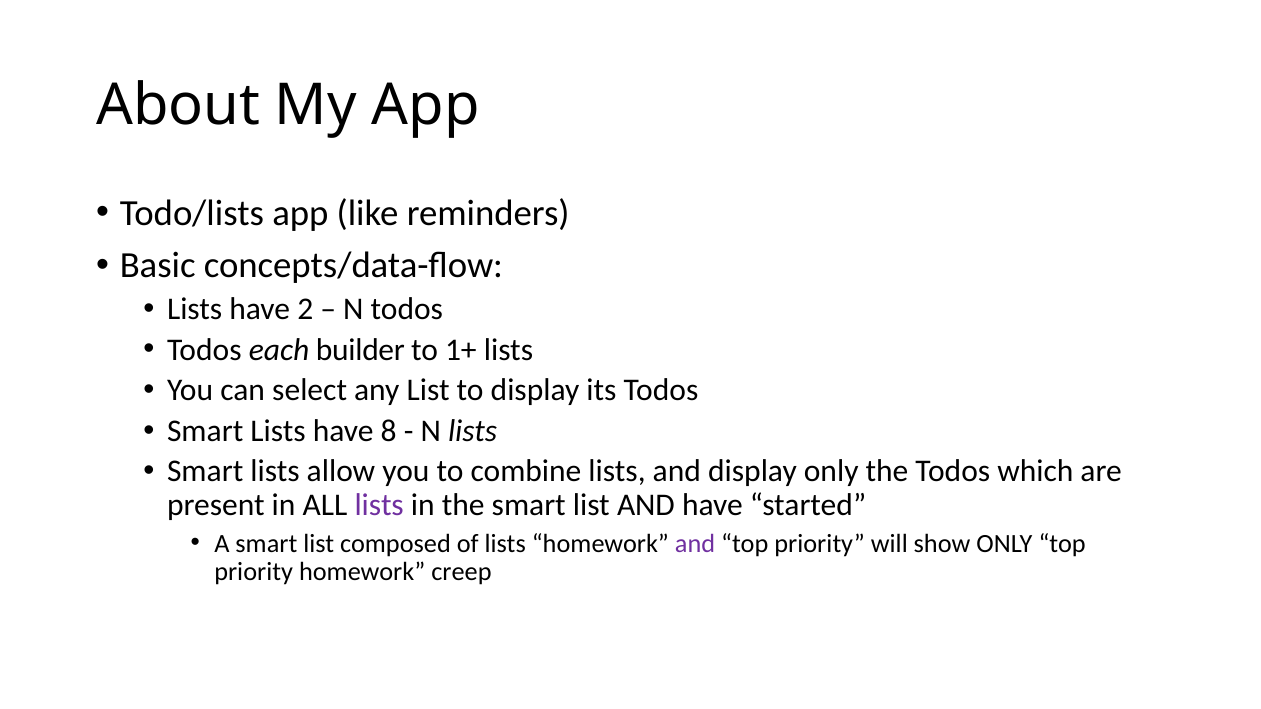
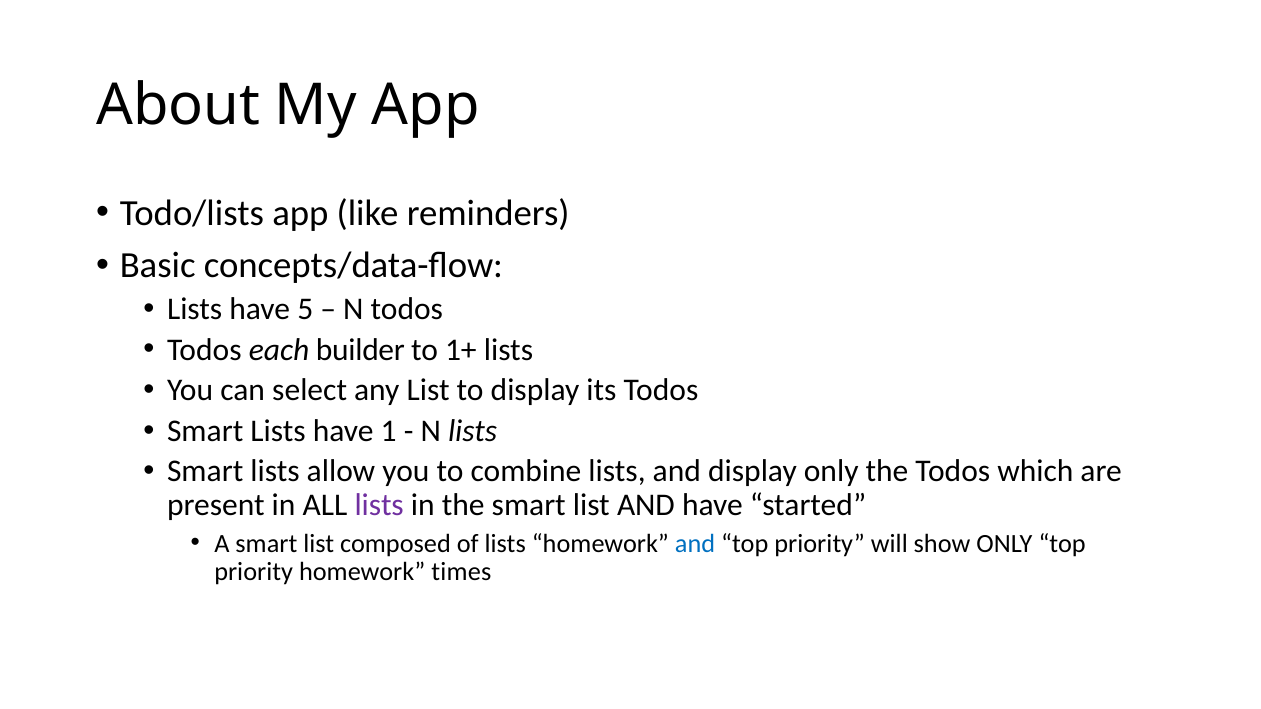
2: 2 -> 5 (305, 309)
8: 8 -> 1 (389, 431)
and colour: purple -> blue (695, 544)
creep: creep -> times (461, 572)
